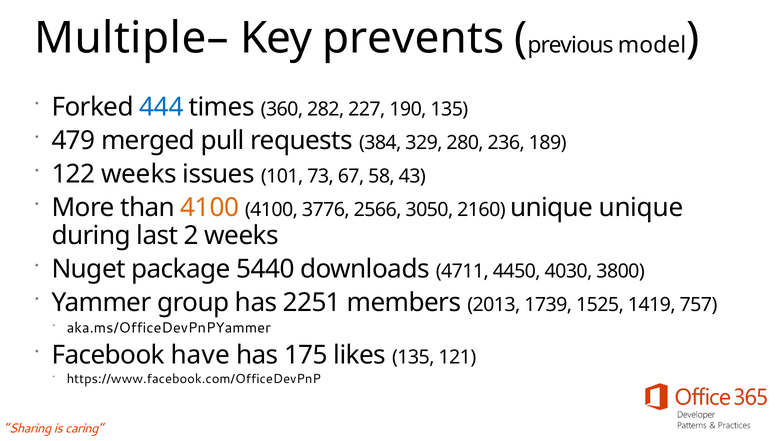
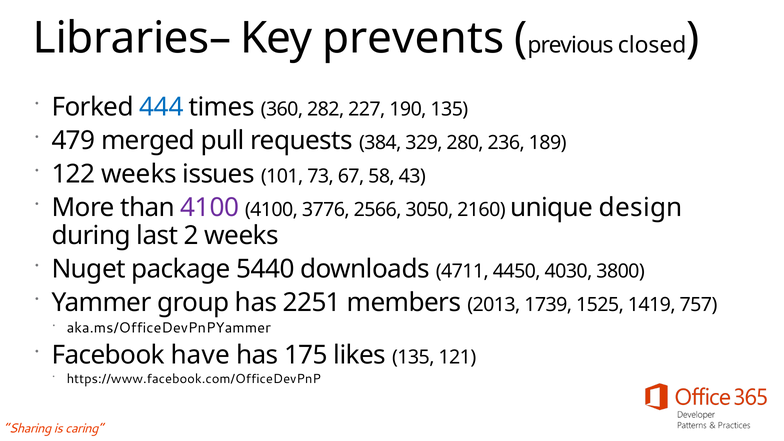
Multiple–: Multiple– -> Libraries– (132, 38)
model: model -> closed (652, 45)
4100 colour: orange -> purple (210, 208)
unique unique: unique -> design (641, 208)
